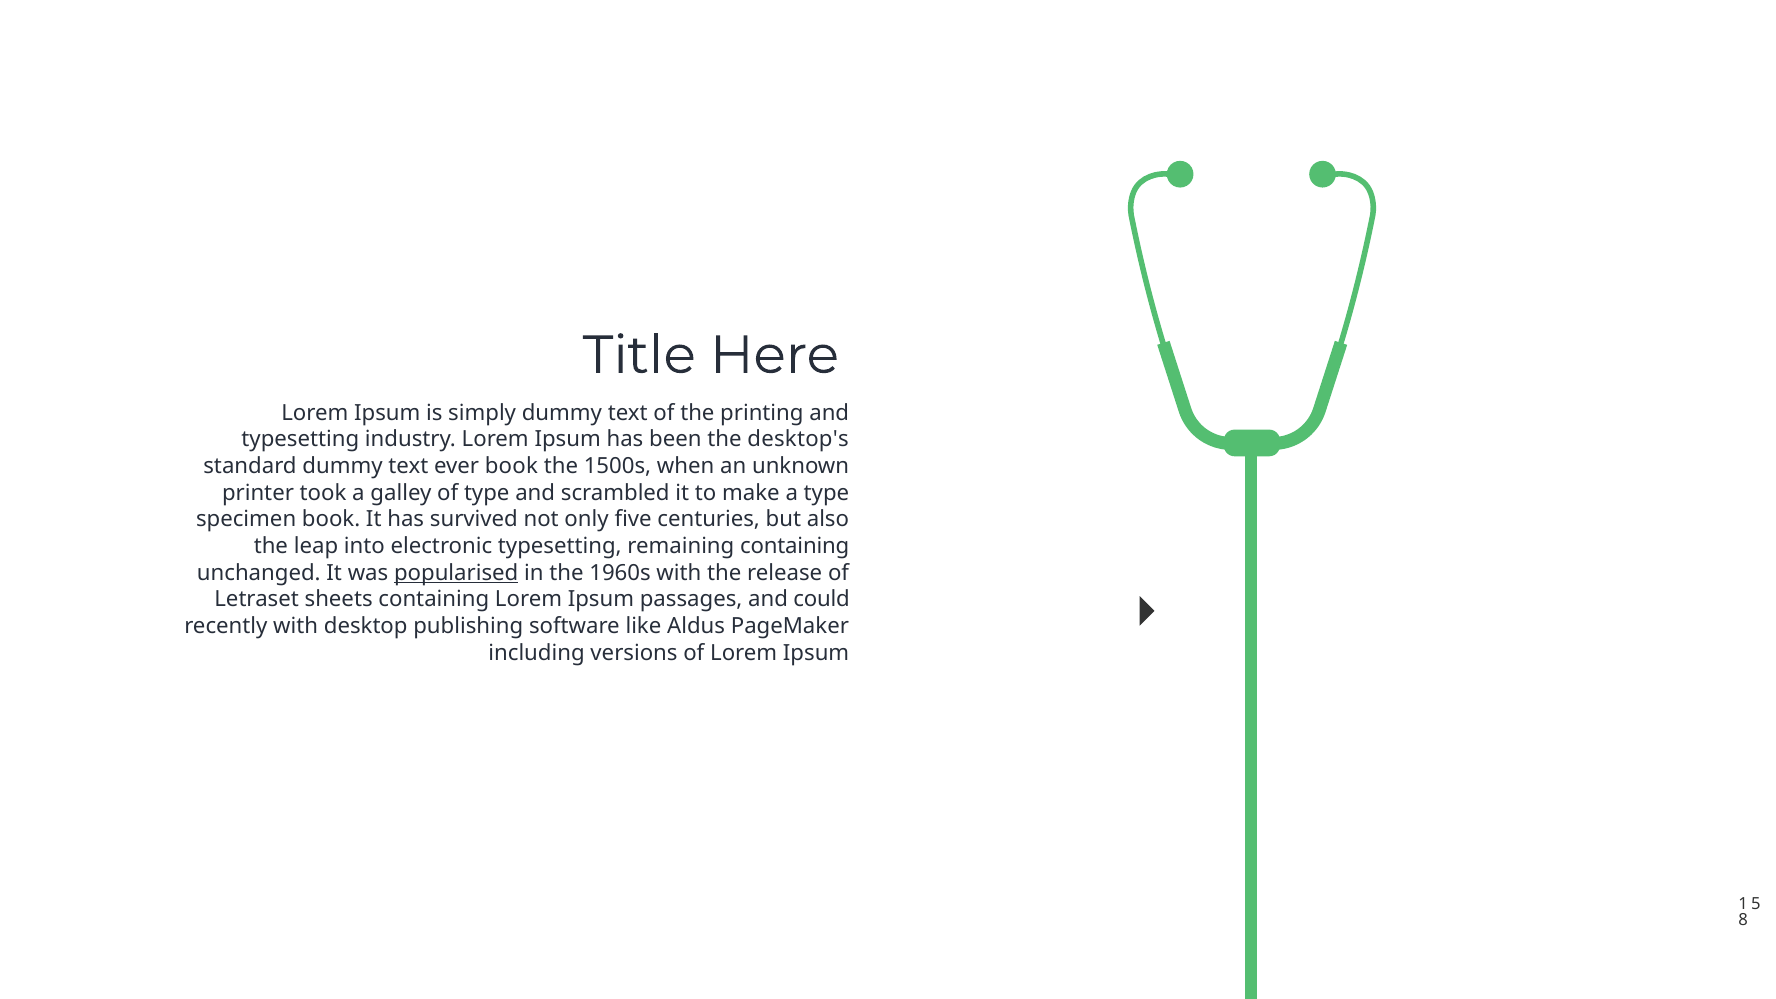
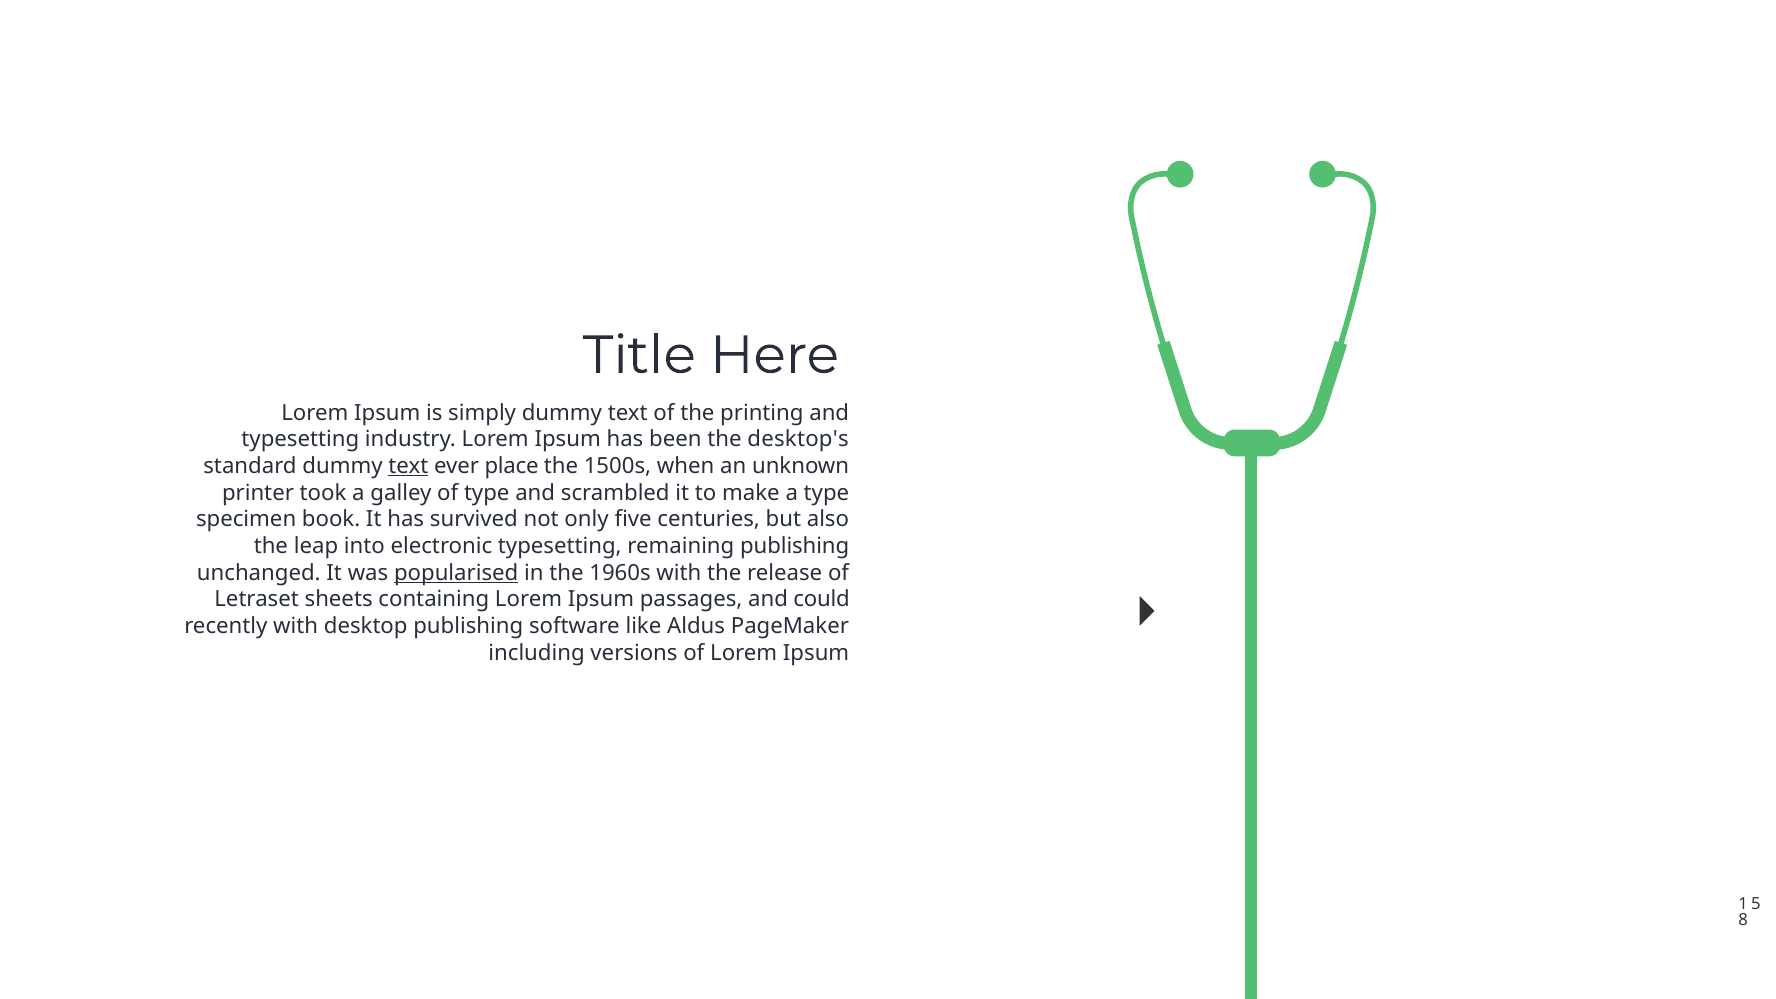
text underline: none -> present (408, 466)
ever book: book -> place (512, 466)
remaining containing: containing -> publishing (795, 546)
